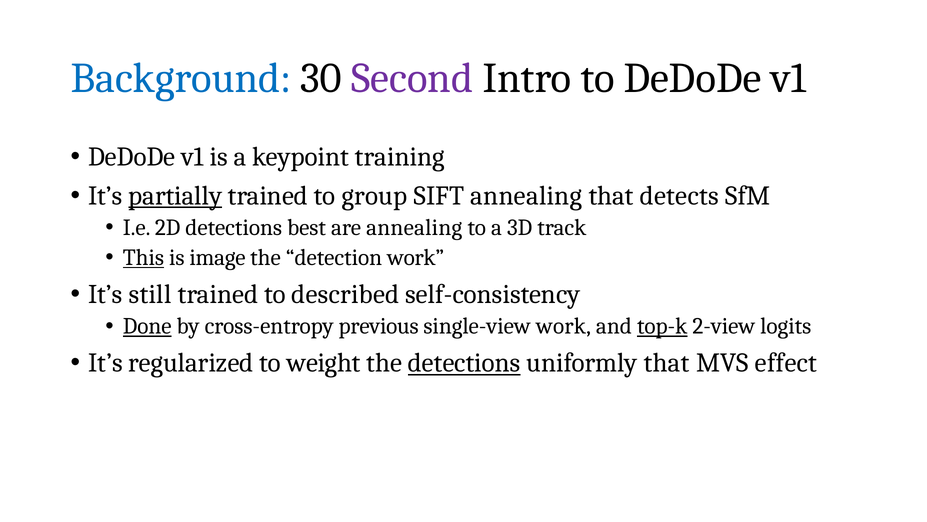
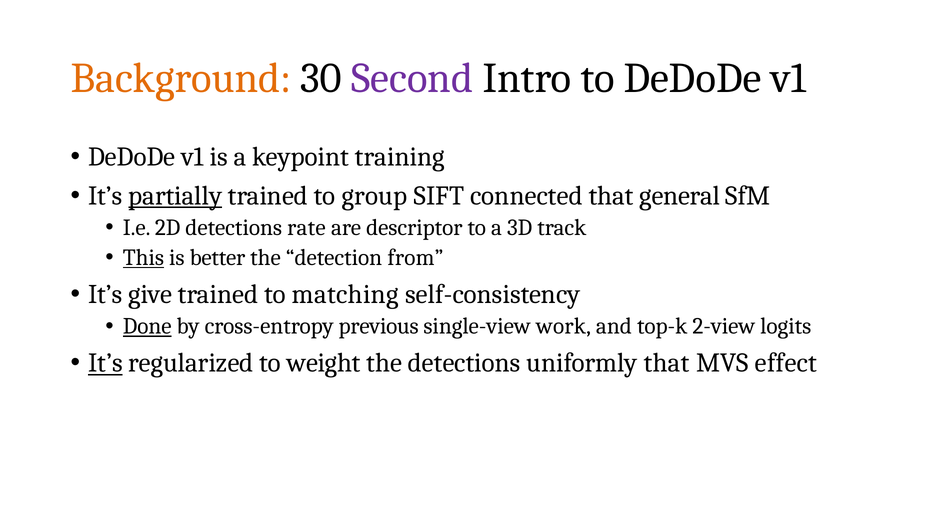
Background colour: blue -> orange (181, 78)
SIFT annealing: annealing -> connected (526, 195)
detects: detects -> general (680, 195)
best: best -> rate (306, 227)
are annealing: annealing -> descriptor (414, 227)
image: image -> better (217, 257)
detection work: work -> from (415, 257)
still: still -> give (150, 294)
described: described -> matching (345, 294)
top-k underline: present -> none (662, 326)
It’s underline: none -> present (105, 363)
detections underline: present -> none (464, 363)
